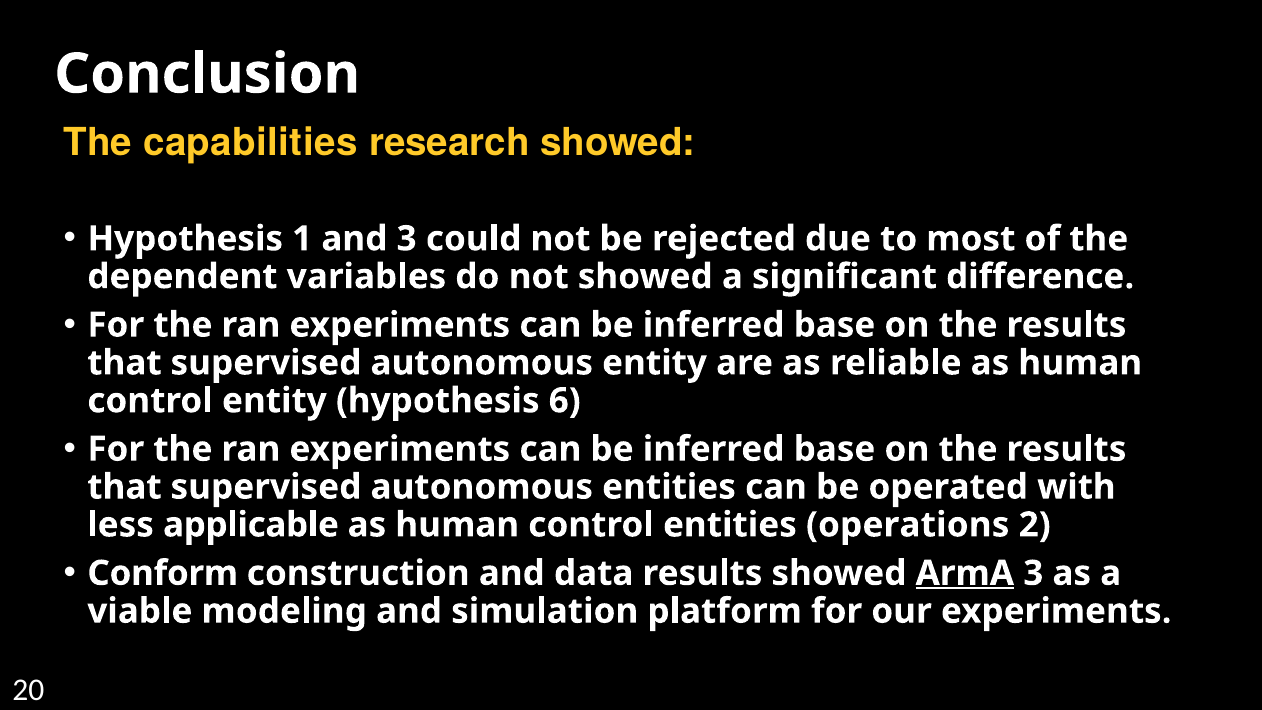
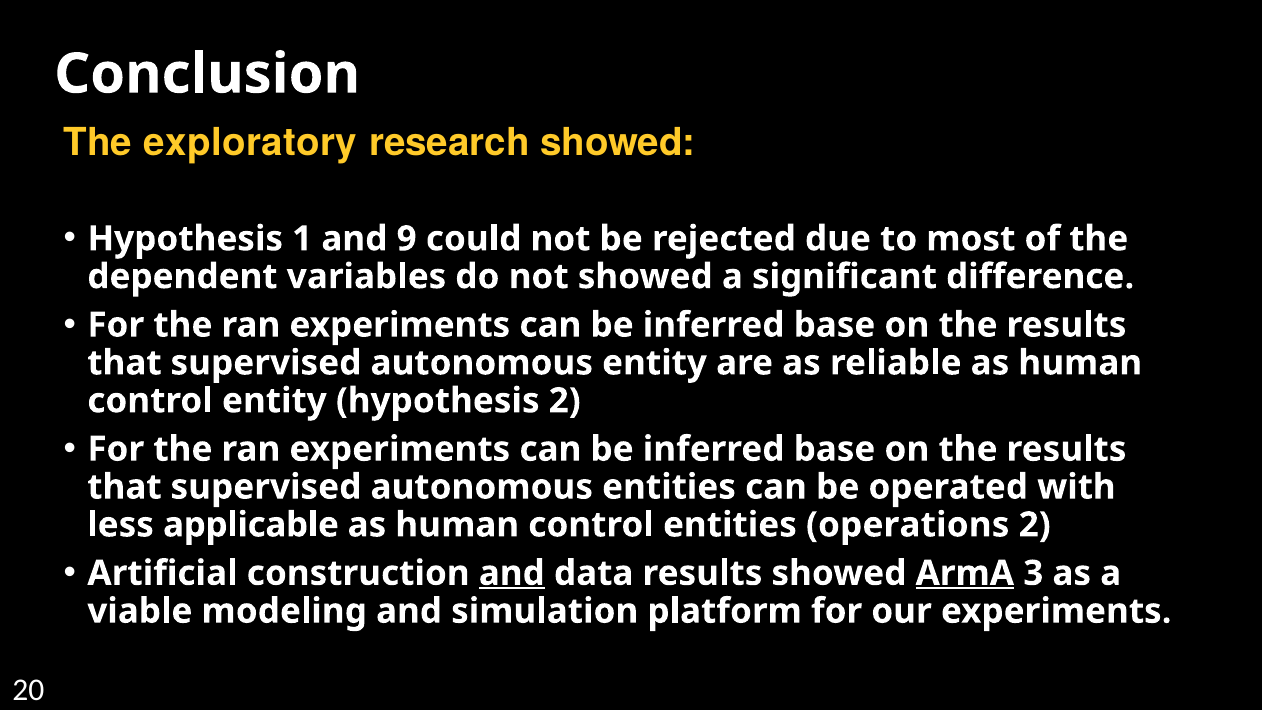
capabilities: capabilities -> exploratory (250, 143)
and 3: 3 -> 9 (407, 239)
hypothesis 6: 6 -> 2 (565, 401)
Conform: Conform -> Artificial (162, 573)
and underline: none -> present (512, 573)
